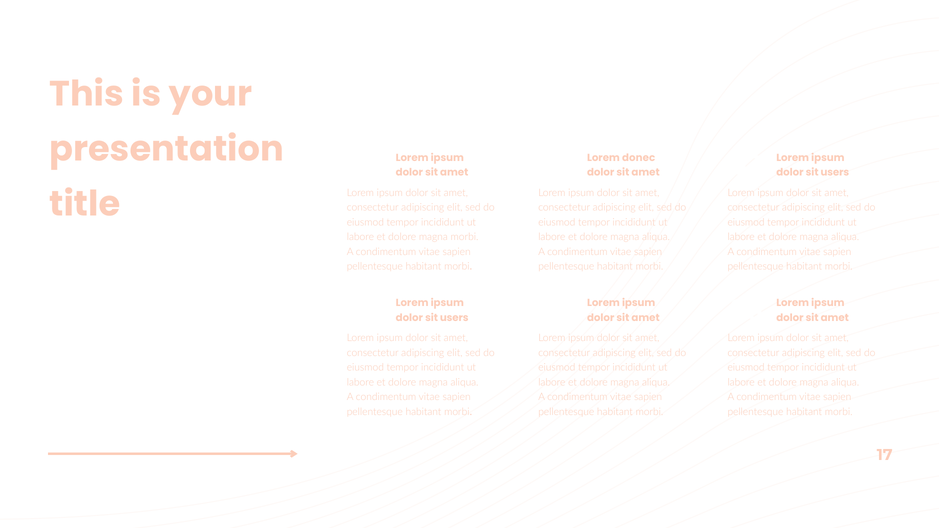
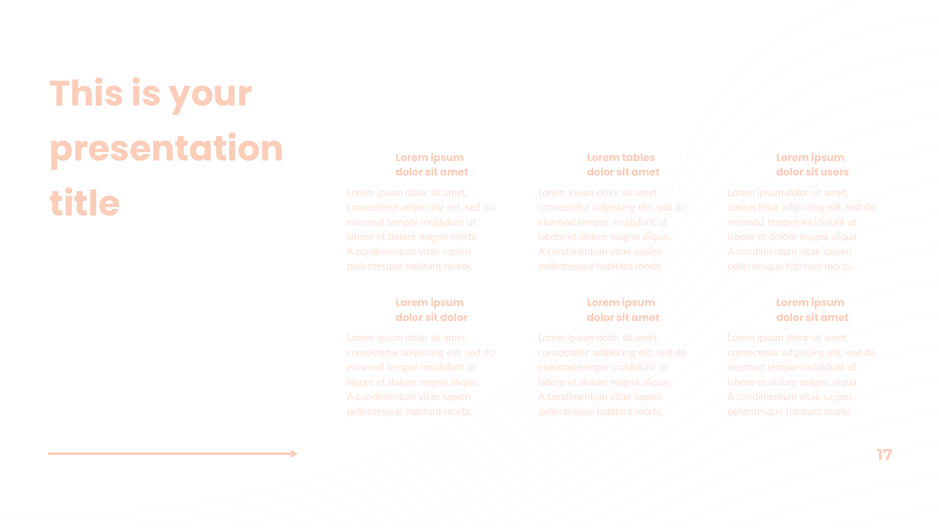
donec: donec -> tables (639, 158)
users: users -> dolor (454, 318)
